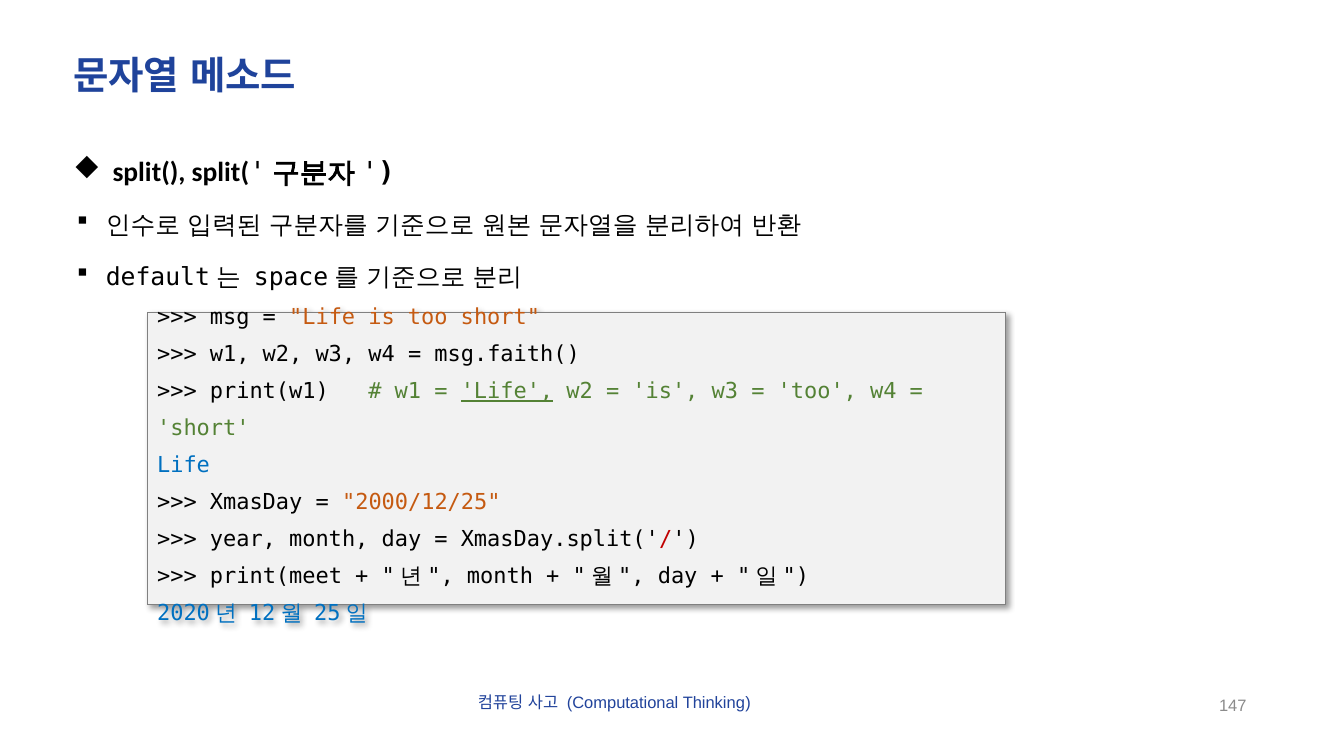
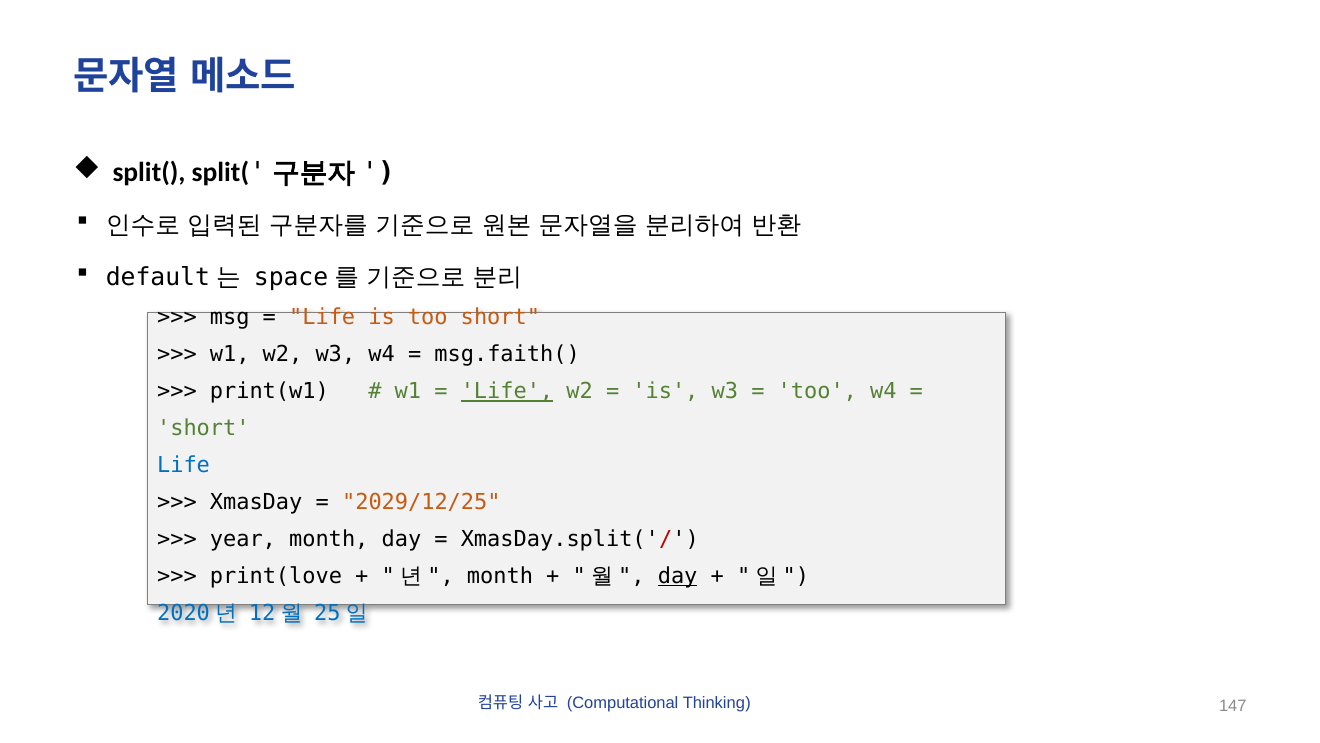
2000/12/25: 2000/12/25 -> 2029/12/25 (421, 502)
print(meet: print(meet -> print(love (276, 576)
day underline: none -> present (678, 576)
